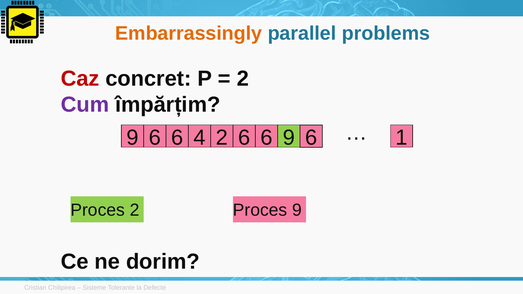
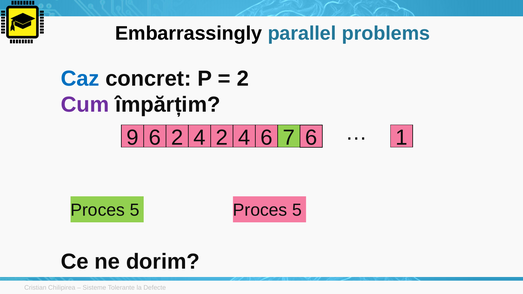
Embarrassingly colour: orange -> black (189, 33)
Caz colour: red -> blue (80, 79)
9 6 6: 6 -> 2 (177, 138)
4 2 6: 6 -> 4 (244, 138)
6 9: 9 -> 7 (289, 138)
2: 2 -> 5 (135, 210)
9: 9 -> 5 (297, 210)
